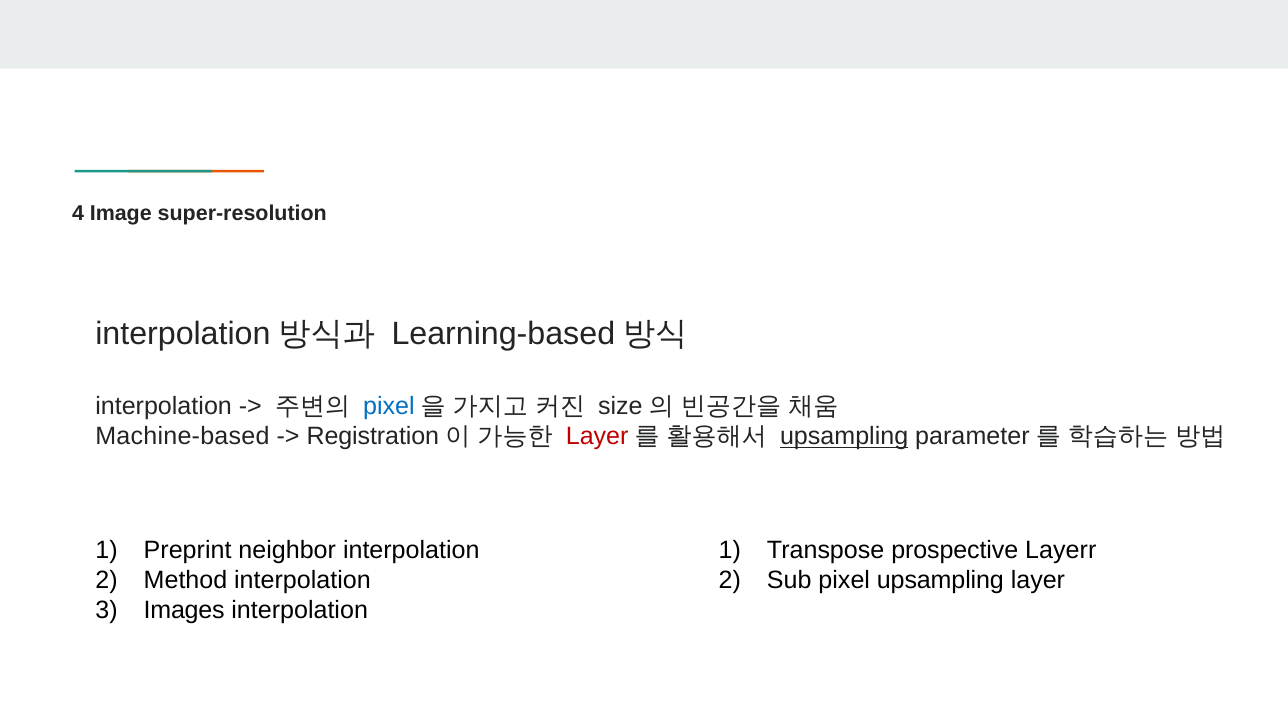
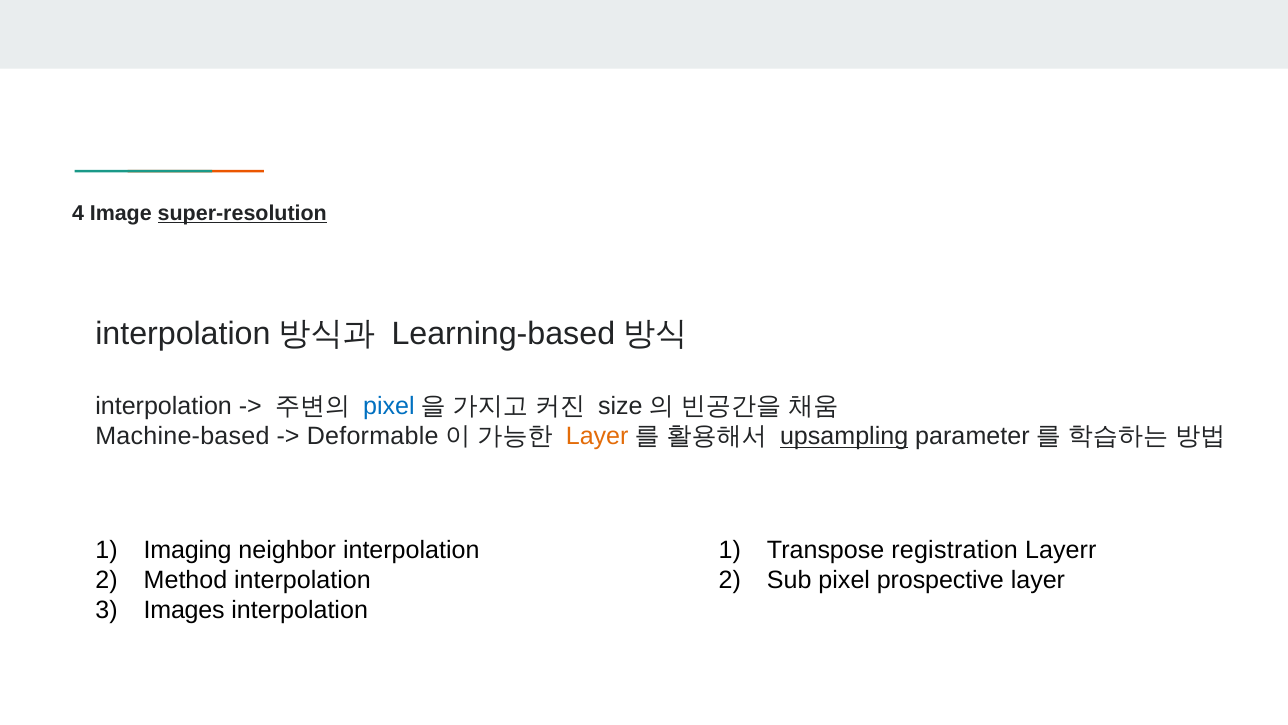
super-resolution underline: none -> present (242, 213)
Registration: Registration -> Deformable (373, 436)
Layer colour: red -> orange (597, 436)
Preprint: Preprint -> Imaging (188, 550)
prospective: prospective -> registration (955, 550)
pixel upsampling: upsampling -> prospective (940, 580)
